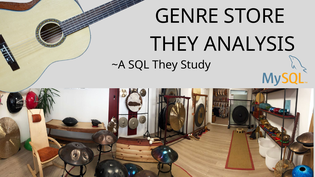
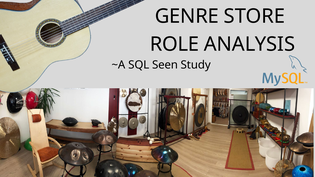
THEY: THEY -> ROLE (174, 44)
SQL They: They -> Seen (165, 65)
